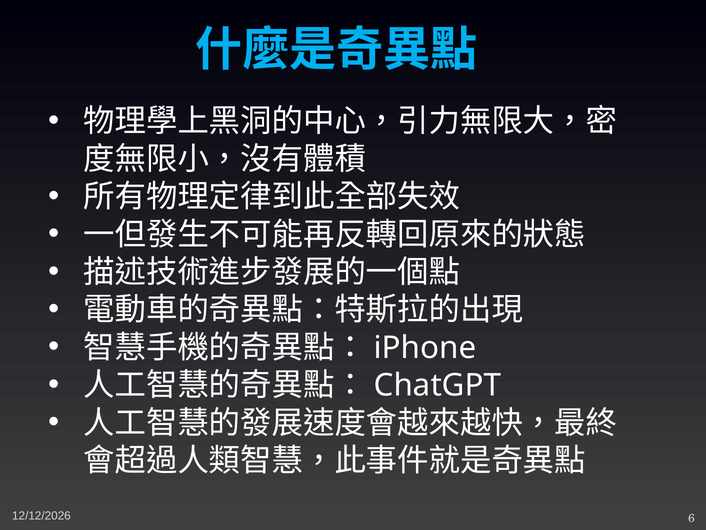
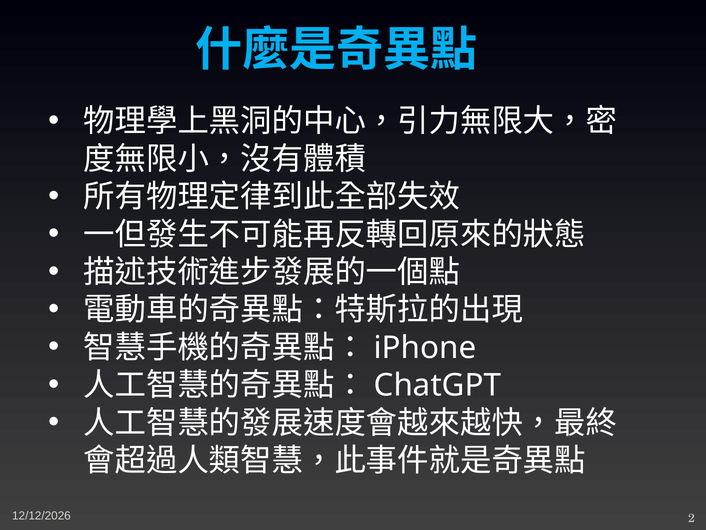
6: 6 -> 2 (691, 518)
